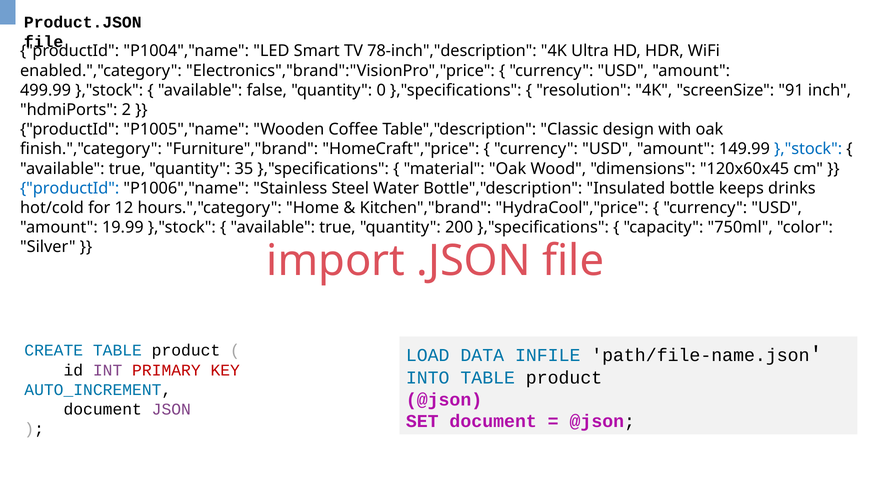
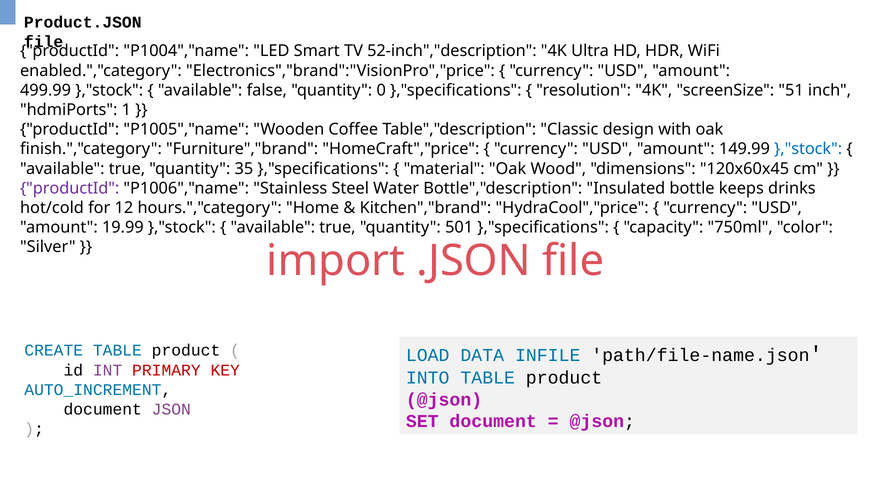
78-inch","description: 78-inch","description -> 52-inch","description (452, 51)
91: 91 -> 51 (791, 90)
2: 2 -> 1 (126, 110)
productId colour: blue -> purple (70, 188)
200: 200 -> 501 (459, 227)
